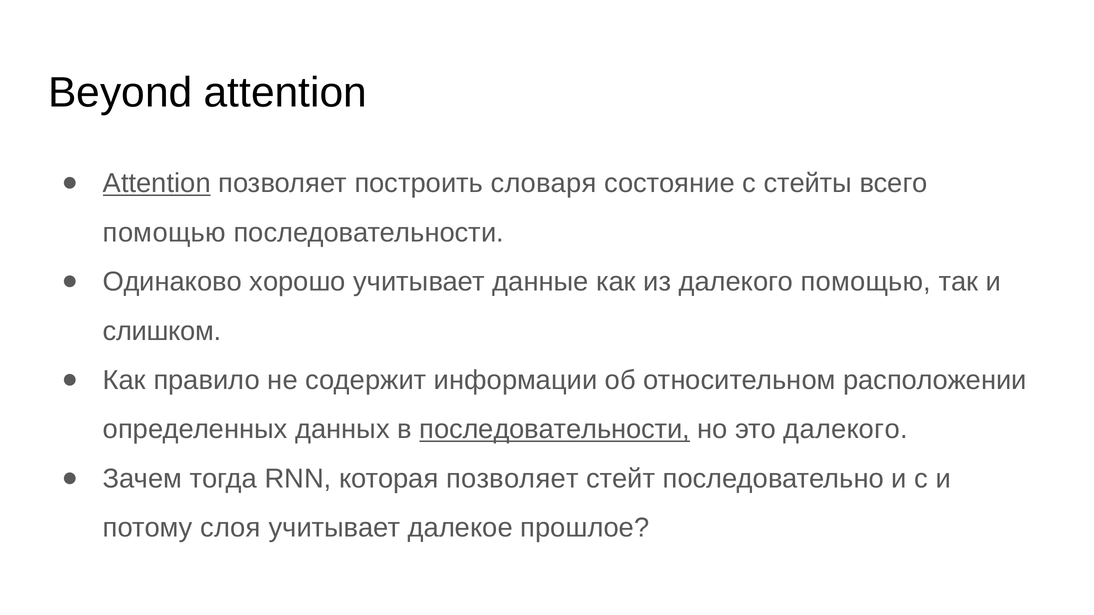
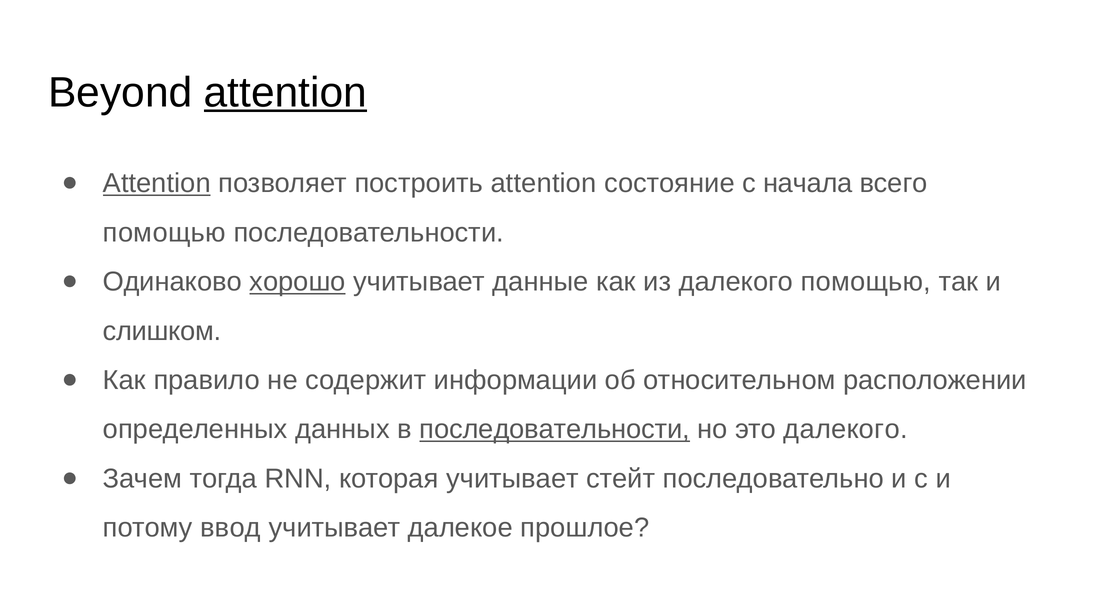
attention underline: none -> present (285, 93)
построить словаря: словаря -> attention (544, 184)
стейты: стейты -> начала (808, 184)
хорошо underline: none -> present (298, 282)
которая позволяет: позволяет -> учитывает (513, 479)
слоя: слоя -> ввод (230, 528)
